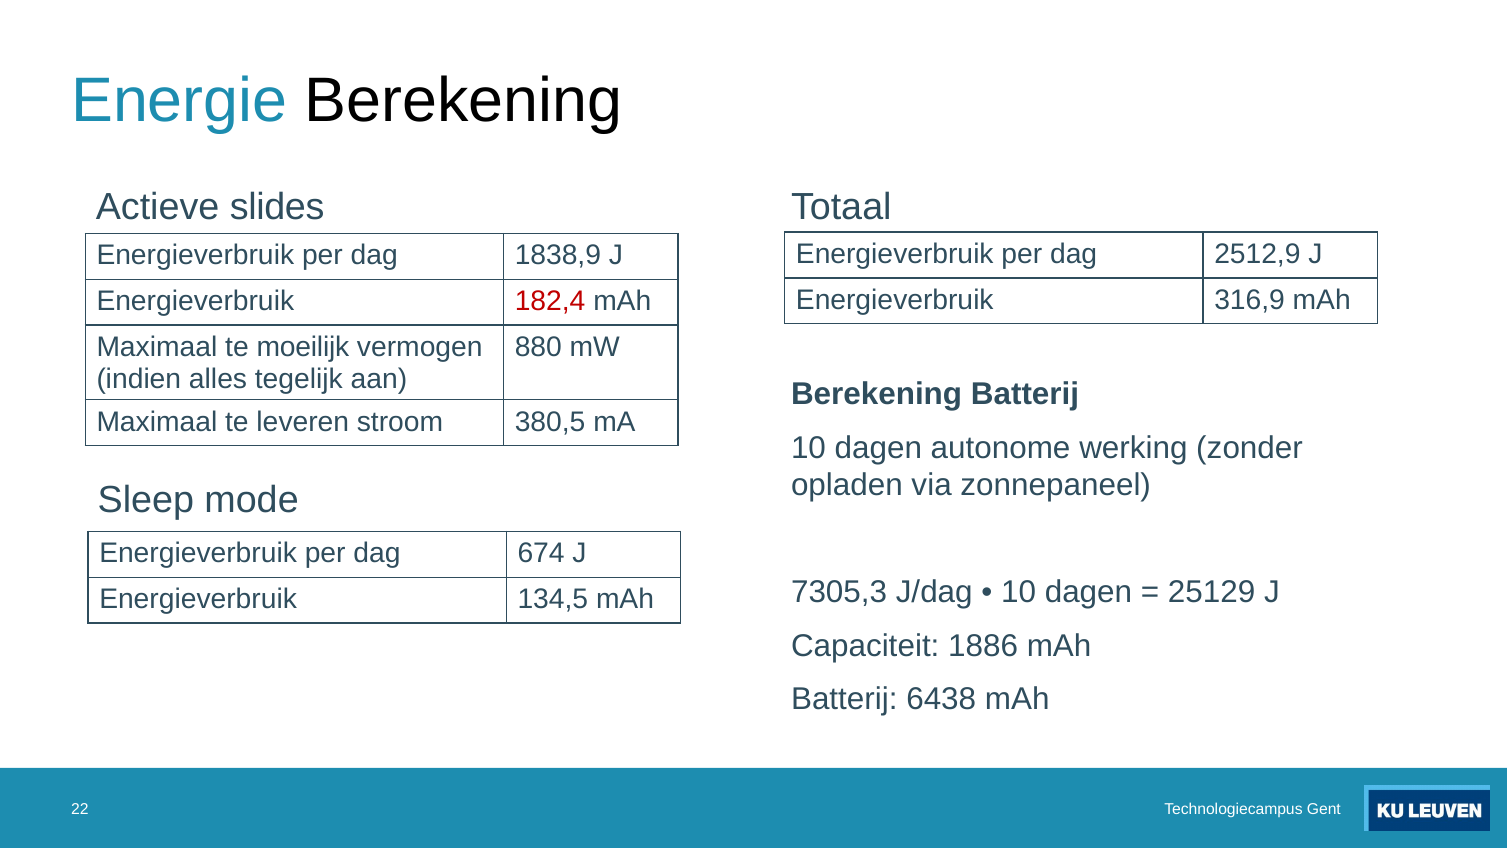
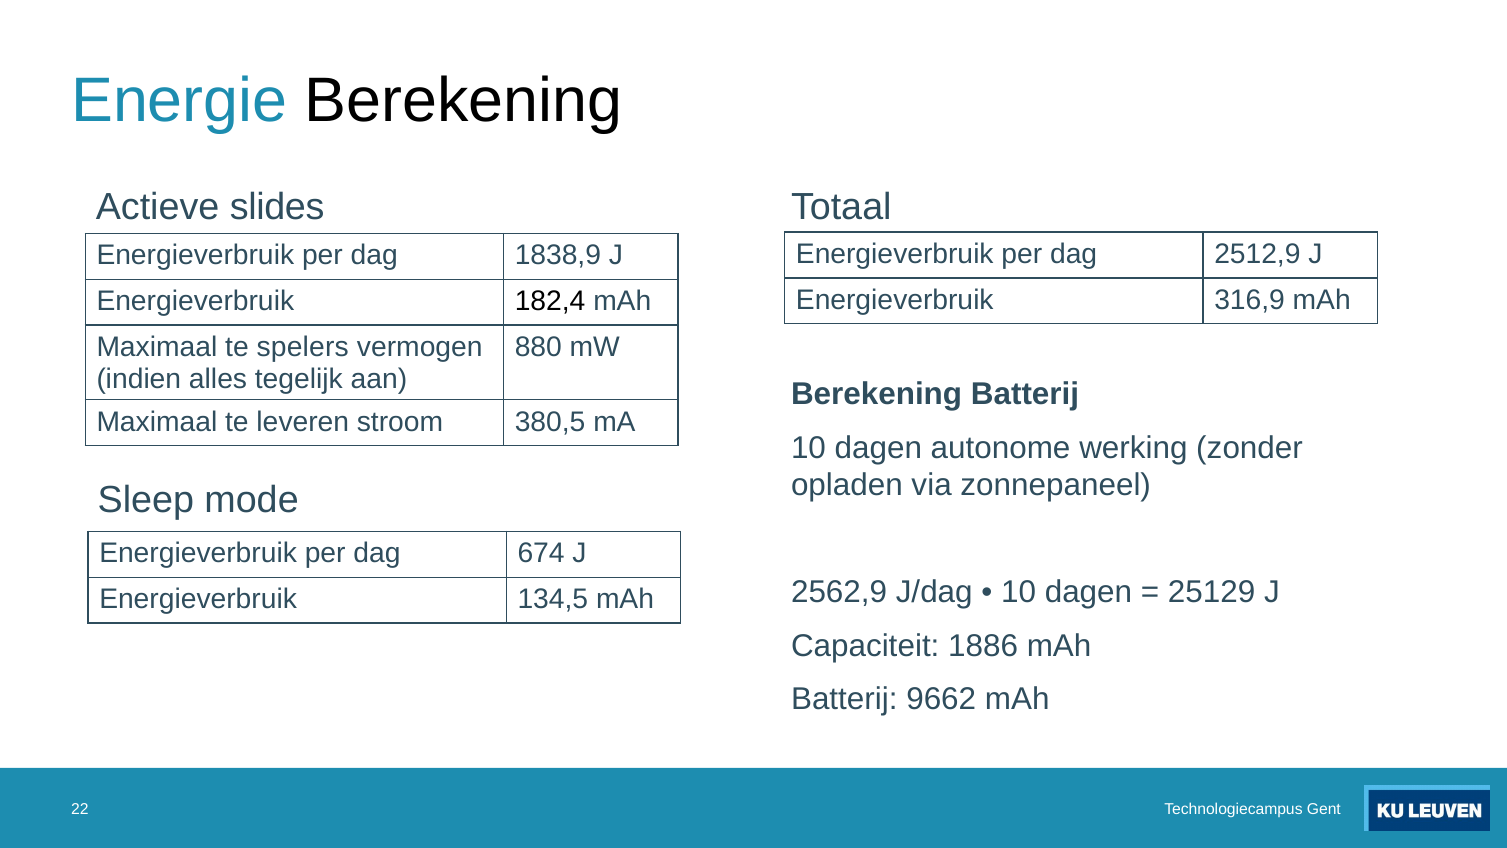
182,4 colour: red -> black (550, 301)
moeilijk: moeilijk -> spelers (303, 347)
7305,3: 7305,3 -> 2562,9 (839, 592)
6438: 6438 -> 9662 (941, 699)
